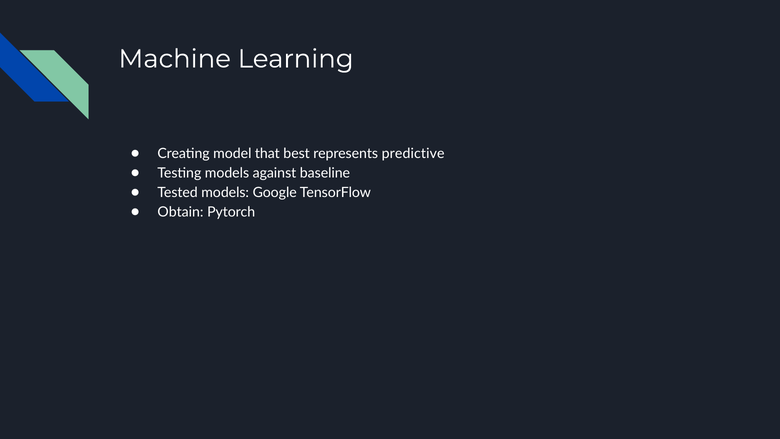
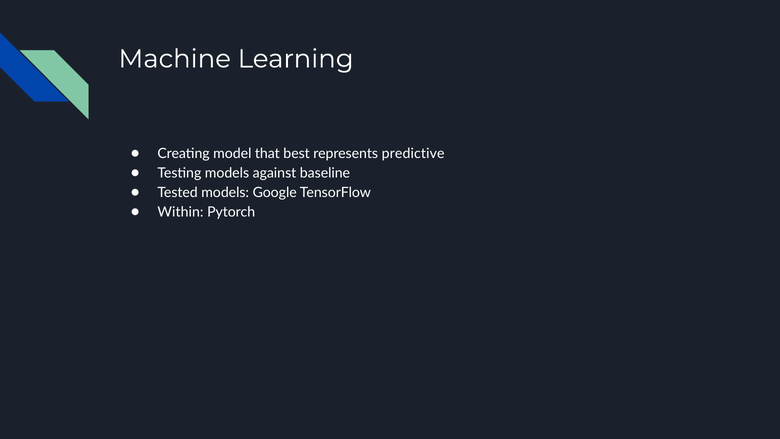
Obtain: Obtain -> Within (180, 212)
